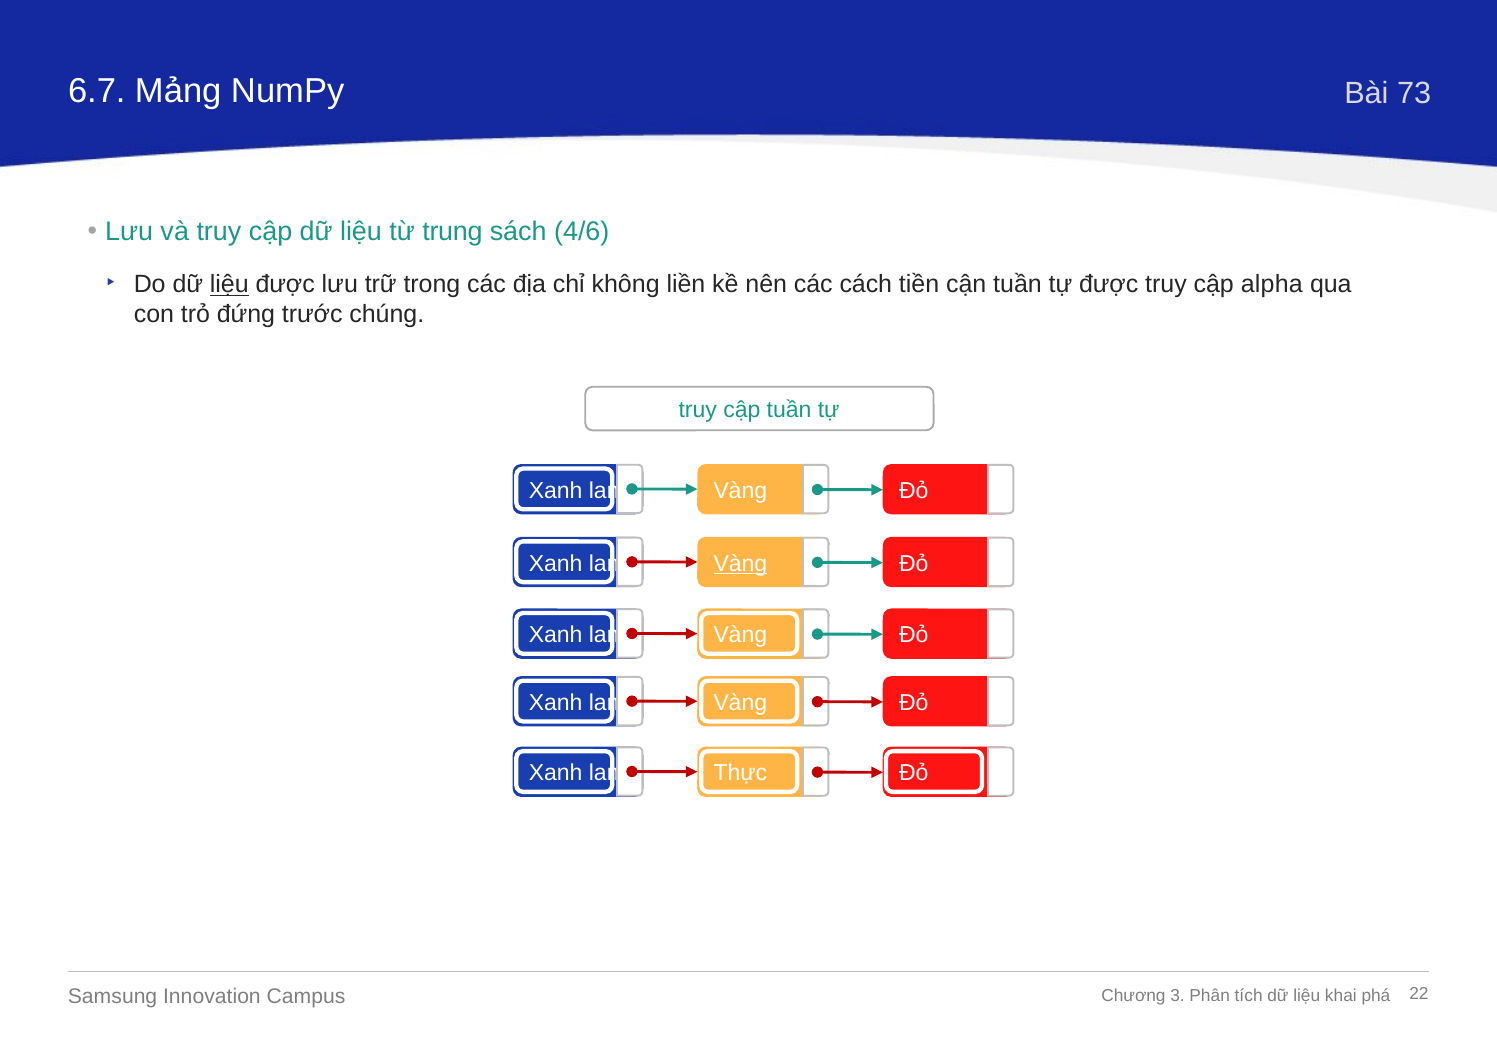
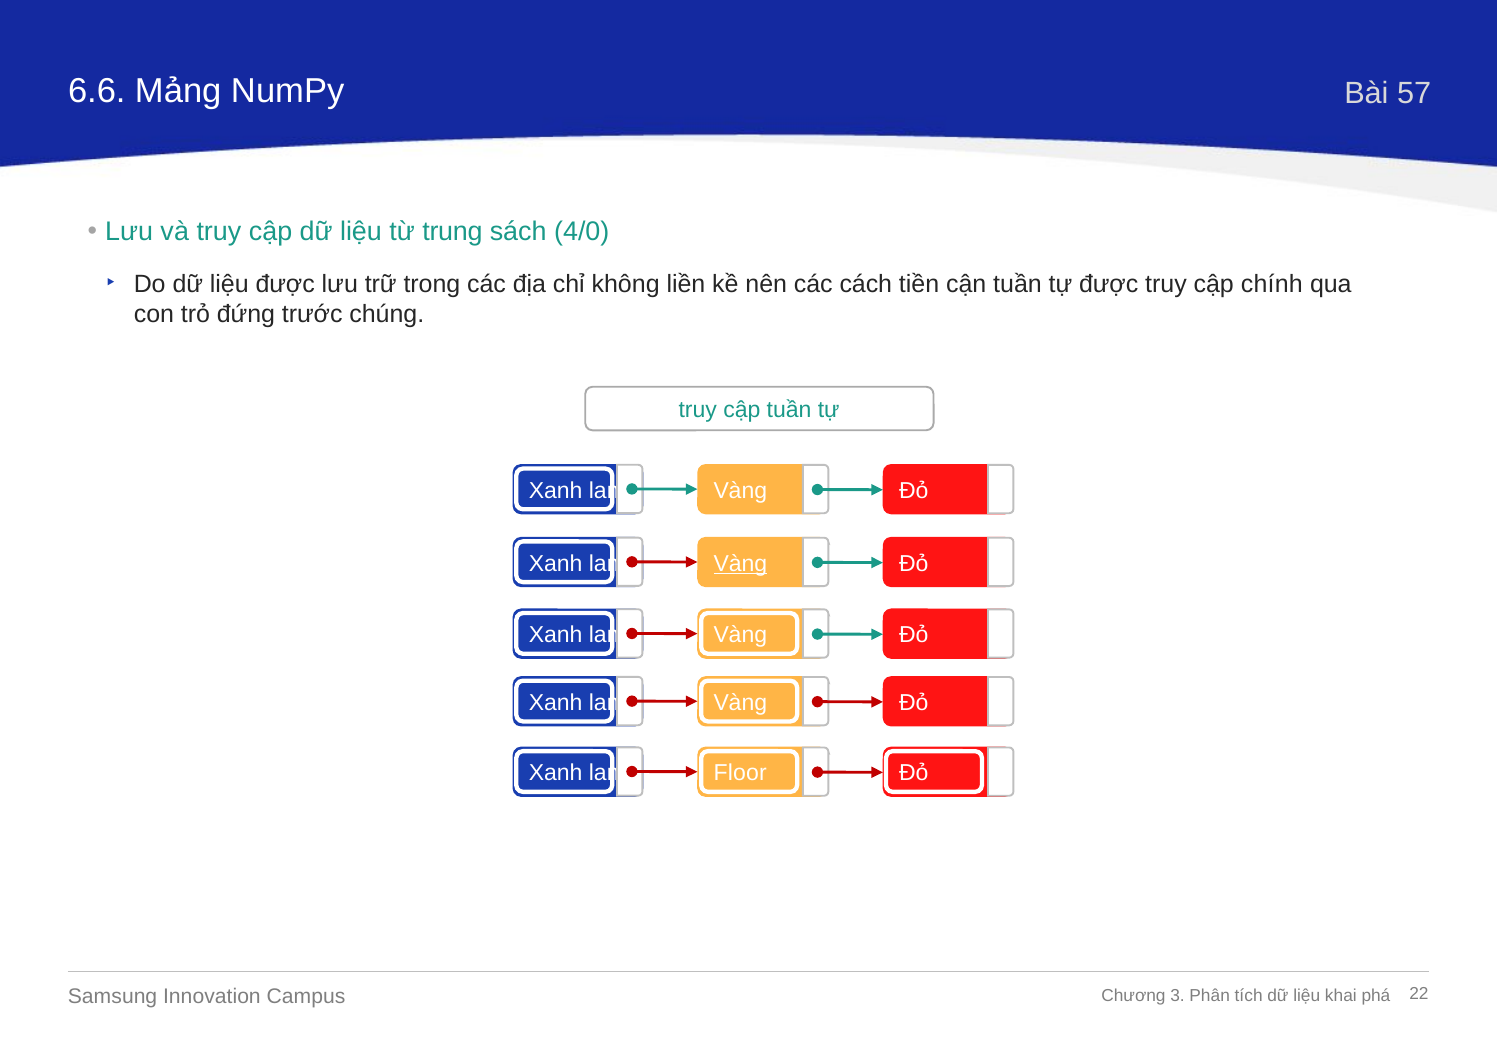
6.7: 6.7 -> 6.6 (97, 91)
73: 73 -> 57 (1414, 93)
4/6: 4/6 -> 4/0 (582, 232)
liệu underline: present -> none (229, 285)
alpha: alpha -> chính (1272, 285)
Thực: Thực -> Floor (740, 773)
